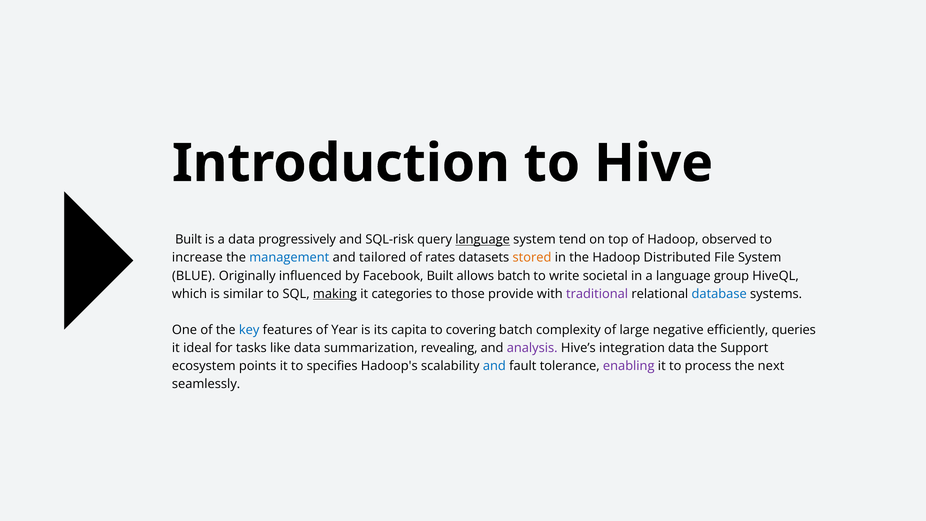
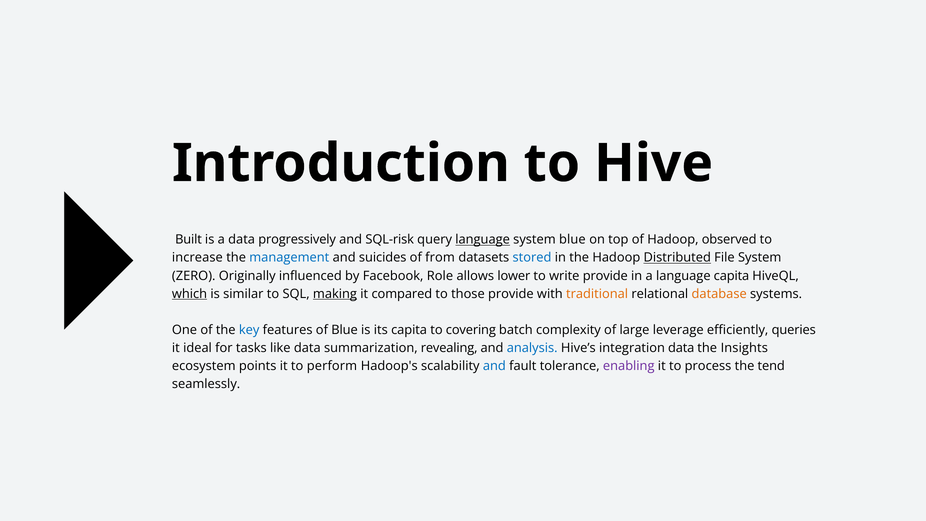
system tend: tend -> blue (572, 240)
tailored: tailored -> suicides (383, 258)
rates: rates -> from (440, 258)
stored colour: orange -> blue (532, 258)
Distributed underline: none -> present (677, 258)
BLUE: BLUE -> ZERO (194, 276)
Facebook Built: Built -> Role (440, 276)
allows batch: batch -> lower (514, 276)
write societal: societal -> provide (605, 276)
language group: group -> capita (731, 276)
which underline: none -> present (190, 294)
categories: categories -> compared (402, 294)
traditional colour: purple -> orange (597, 294)
database colour: blue -> orange (719, 294)
of Year: Year -> Blue (345, 330)
negative: negative -> leverage (678, 330)
analysis colour: purple -> blue (532, 348)
Support: Support -> Insights (744, 348)
specifies: specifies -> perform (332, 366)
next: next -> tend (771, 366)
